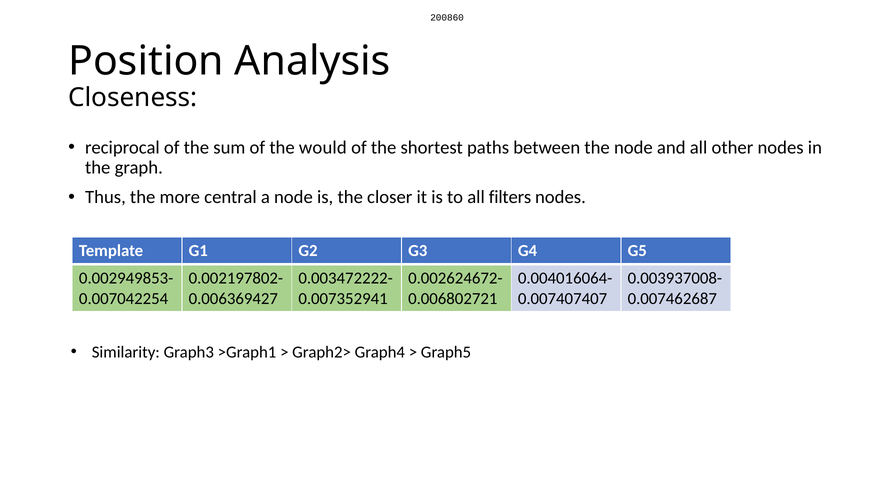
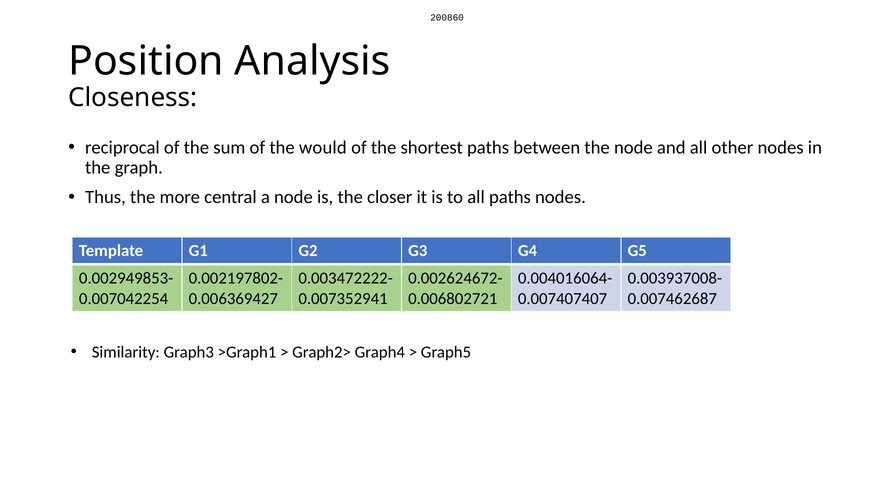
all filters: filters -> paths (510, 197)
